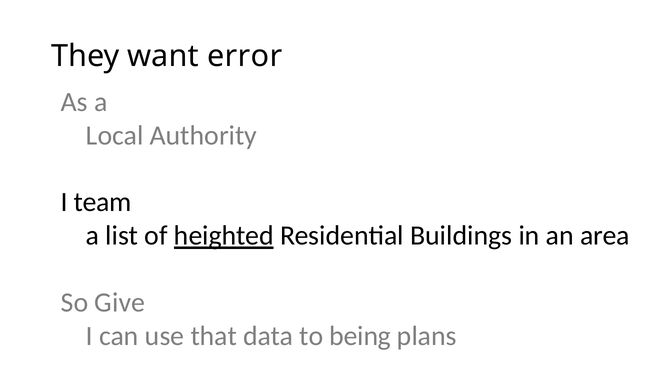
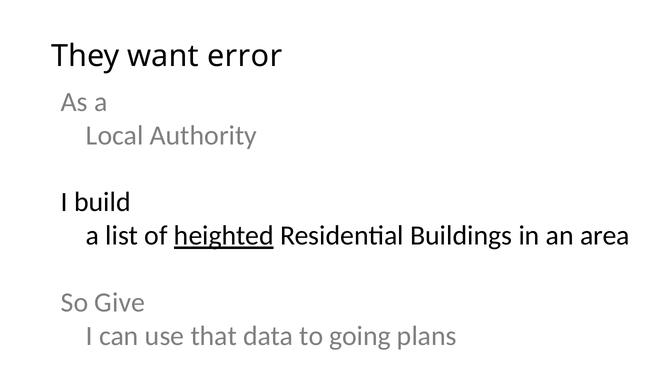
team: team -> build (102, 202)
being: being -> going (360, 336)
